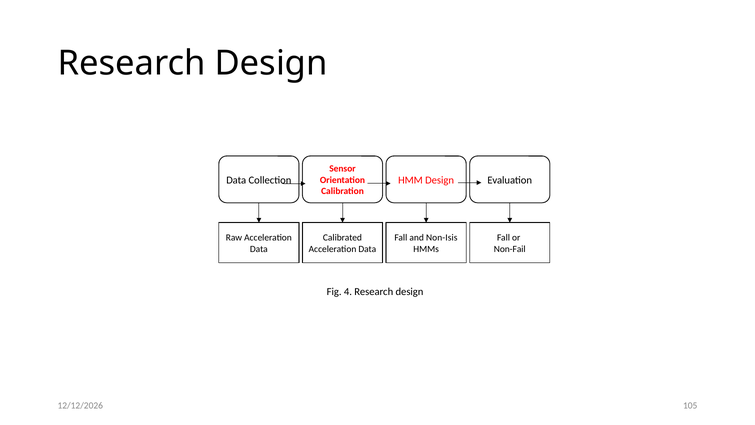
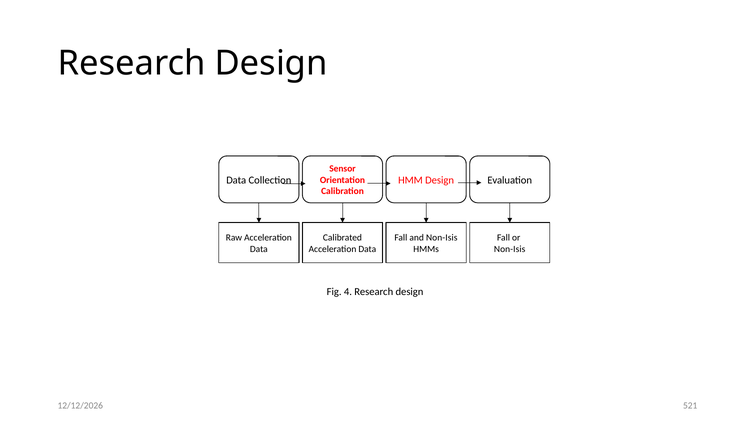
Non-Fail: Non-Fail -> Non-Isis (510, 249)
105: 105 -> 521 (690, 405)
